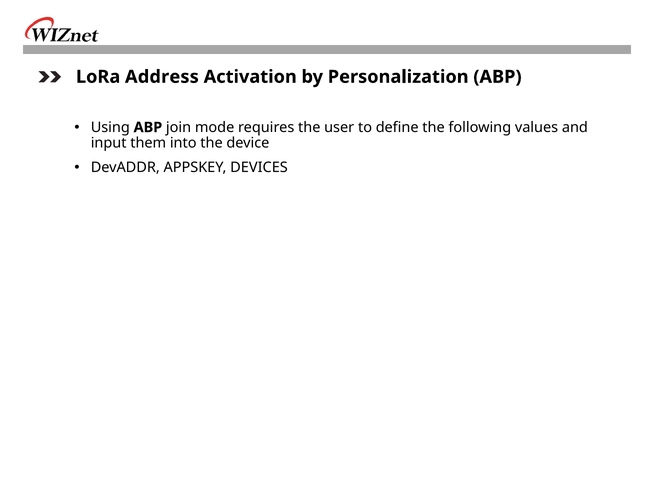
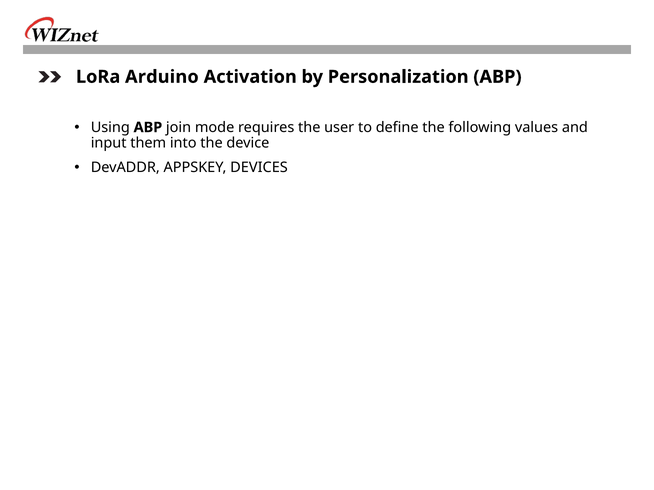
Address: Address -> Arduino (162, 77)
